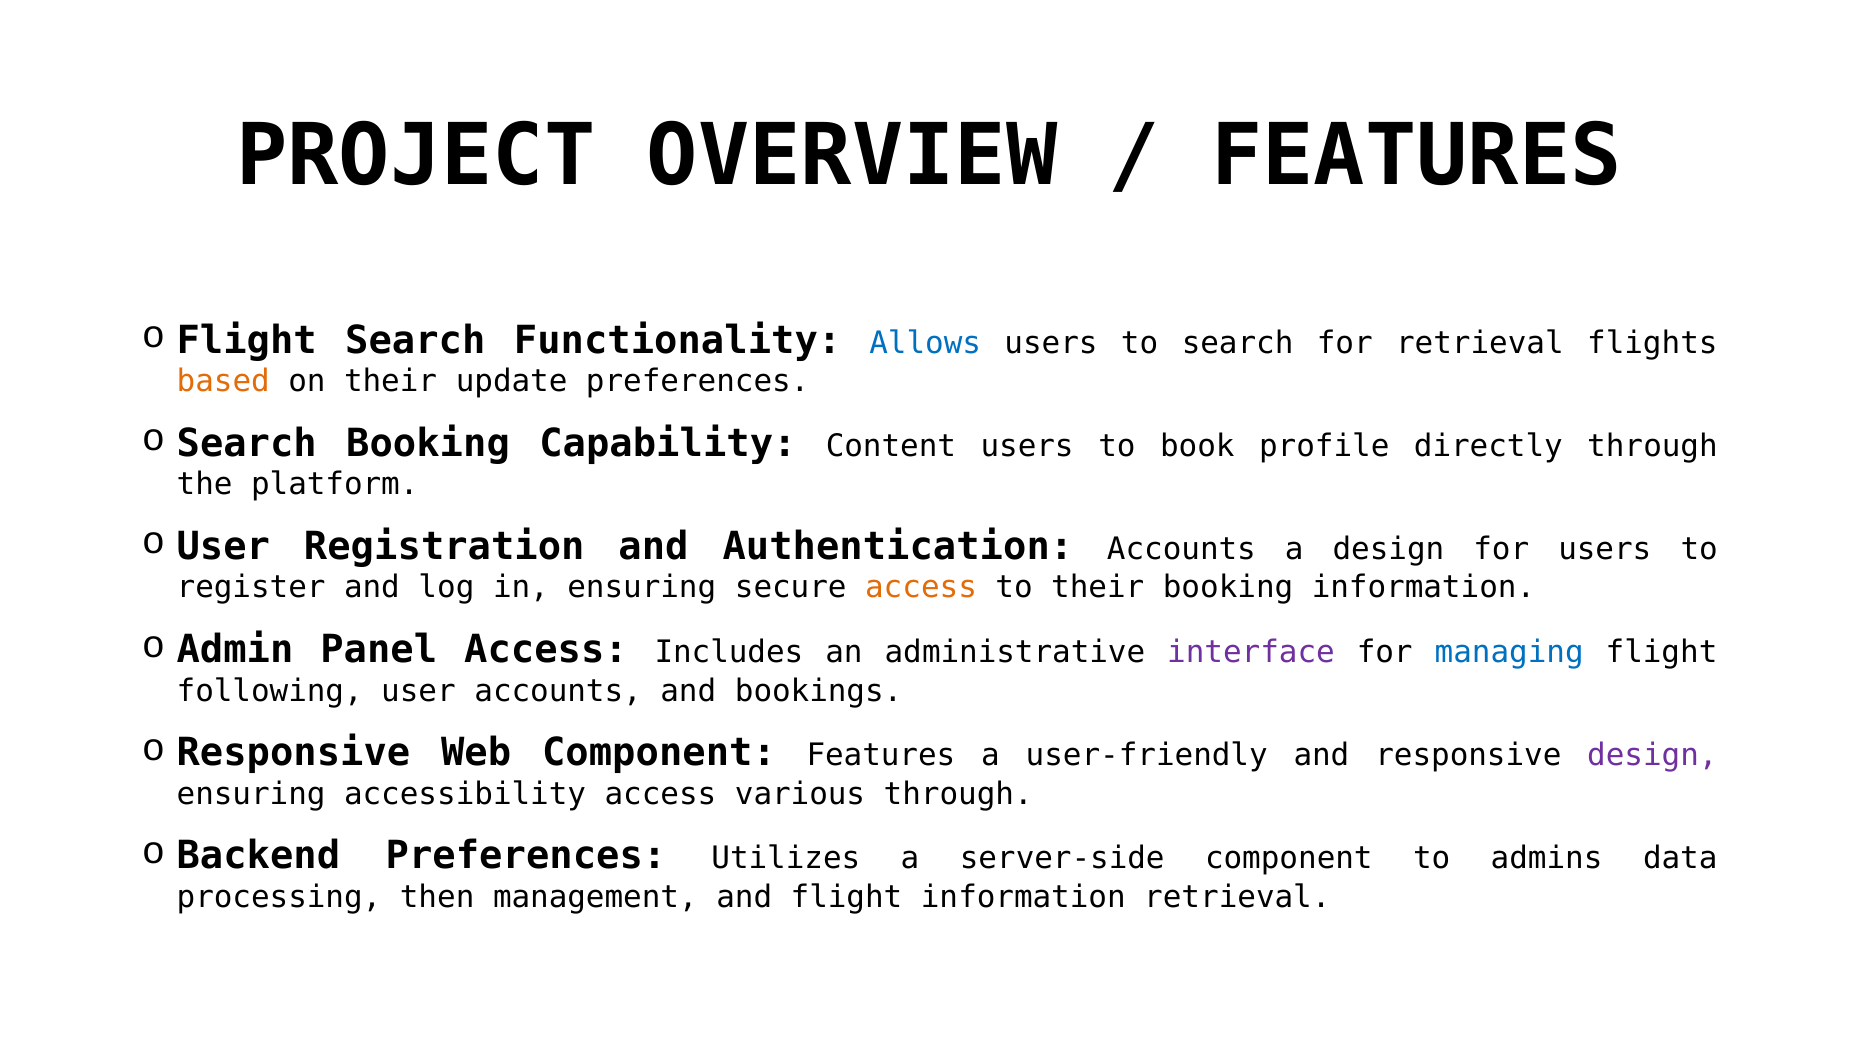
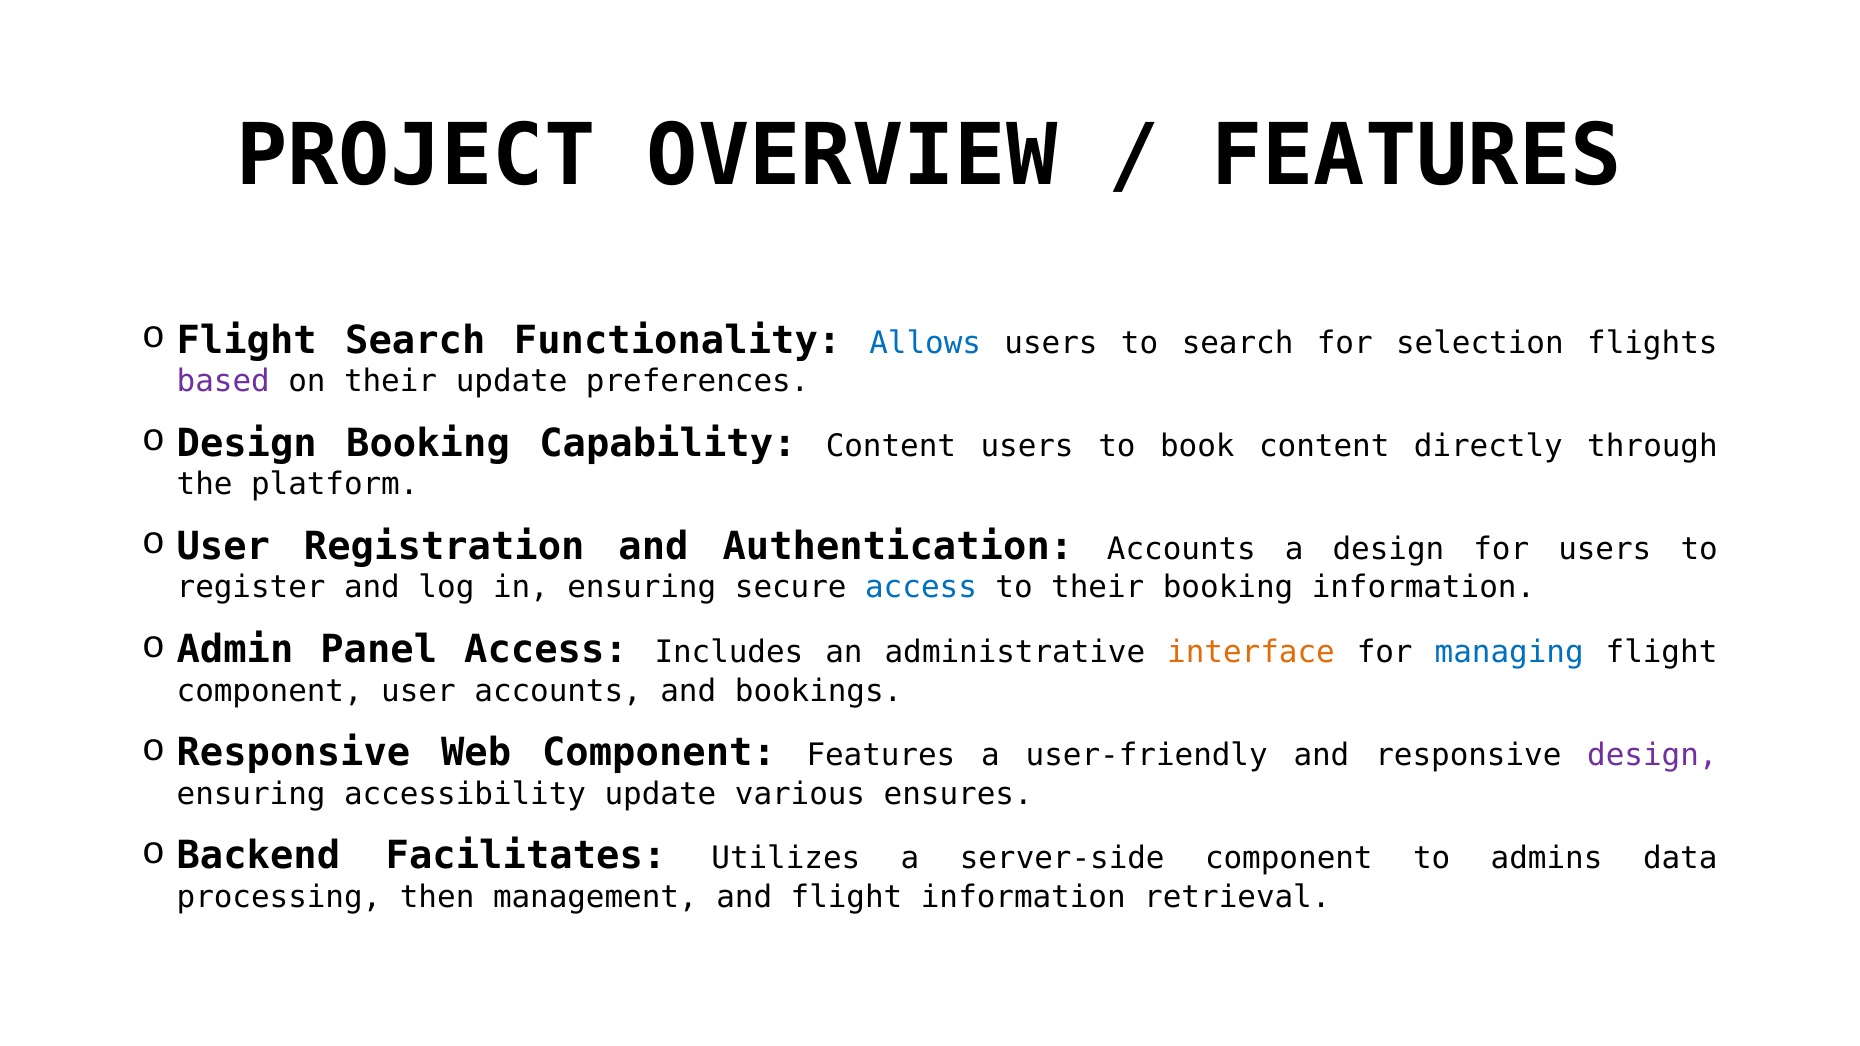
for retrieval: retrieval -> selection (1480, 343)
based colour: orange -> purple (223, 382)
Search: Search -> Design (247, 443)
book profile: profile -> content (1324, 446)
access colour: orange -> blue (921, 588)
interface colour: purple -> orange (1251, 652)
following: following -> component (270, 691)
accessibility access: access -> update (660, 794)
various through: through -> ensures (958, 794)
Backend Preferences: Preferences -> Facilitates (526, 856)
